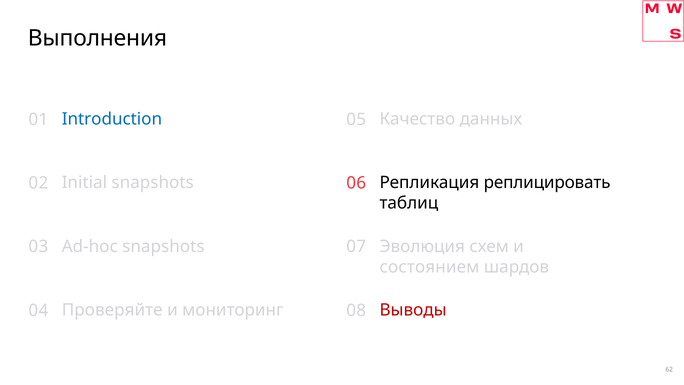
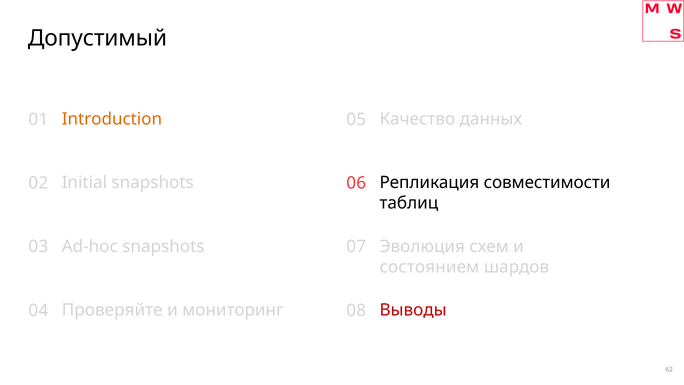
Выполнения: Выполнения -> Допустимый (97, 38)
Introduction colour: blue -> orange (112, 119)
реплицировать: реплицировать -> совместимости (547, 183)
